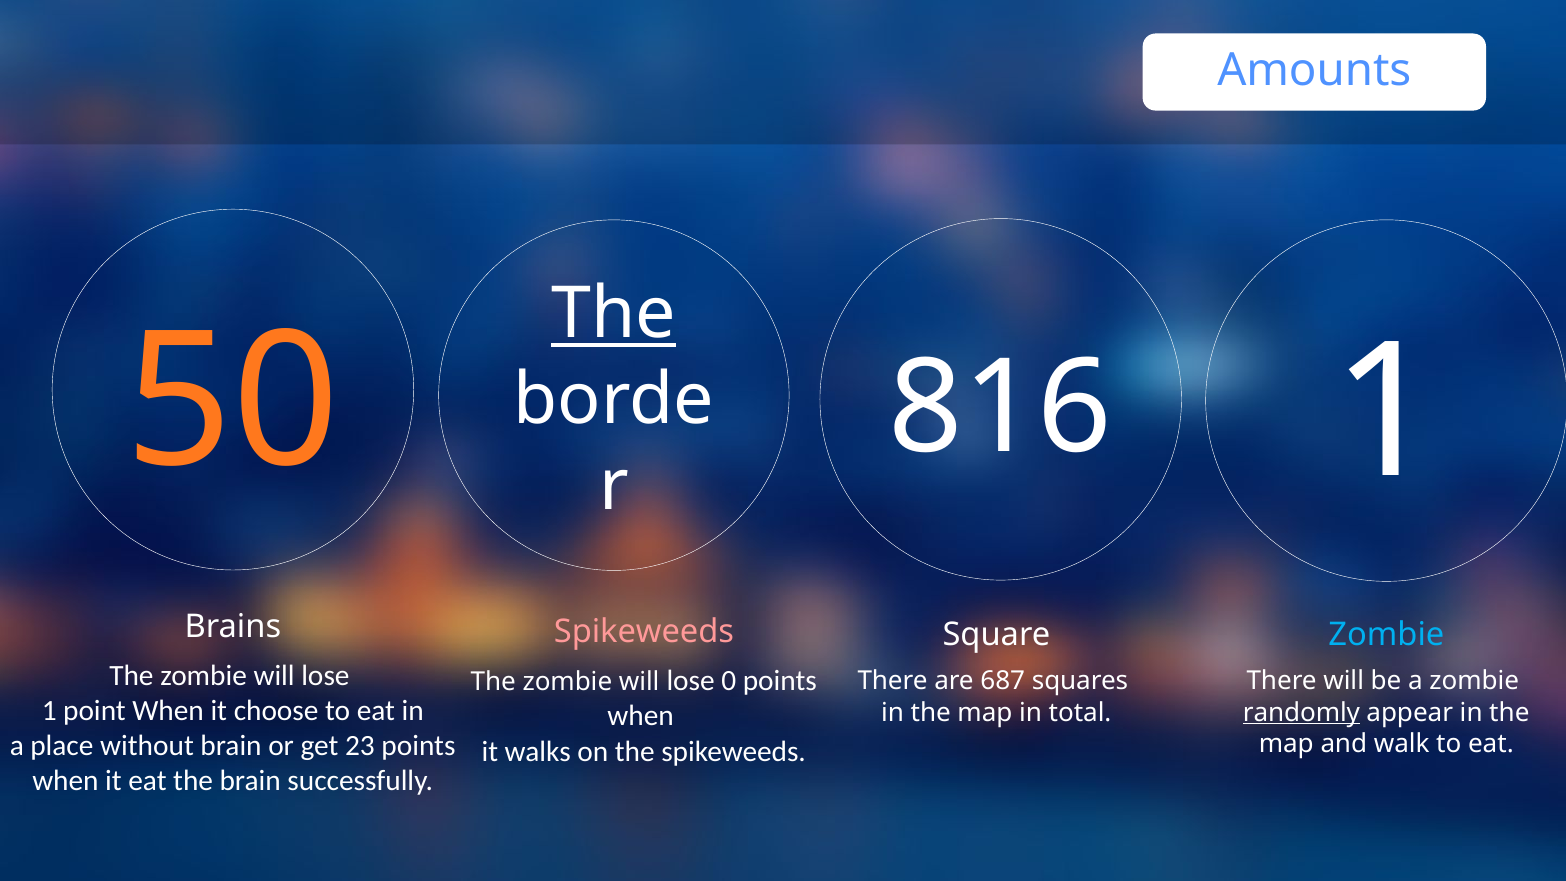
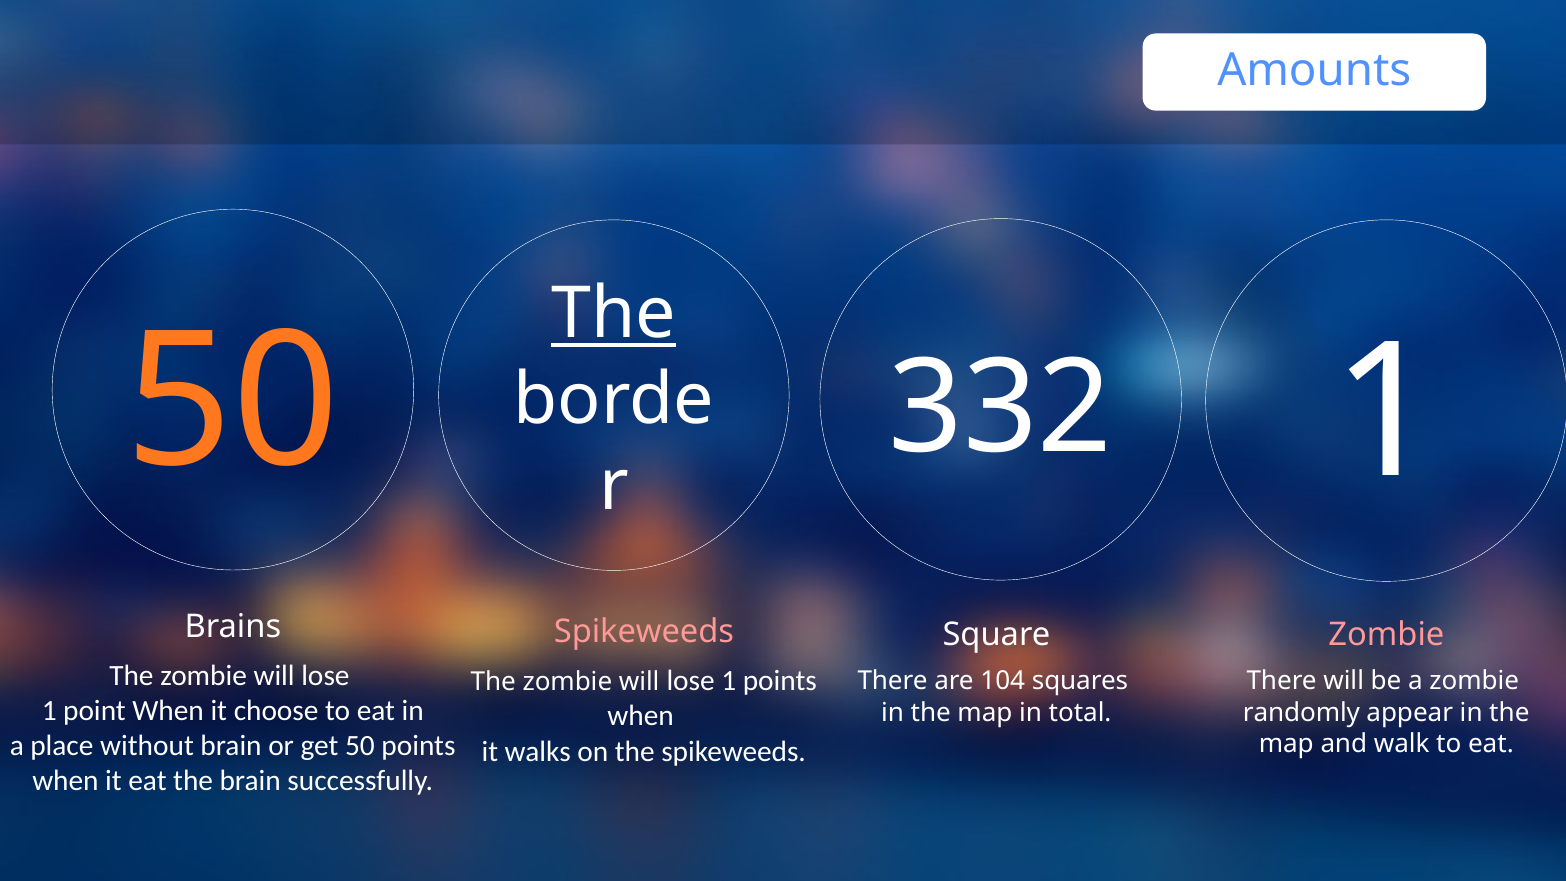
816: 816 -> 332 (1001, 408)
Zombie colour: light blue -> pink (1386, 635)
687: 687 -> 104 (1003, 681)
0: 0 -> 1 (729, 681)
randomly underline: present -> none (1301, 712)
get 23: 23 -> 50 (360, 746)
